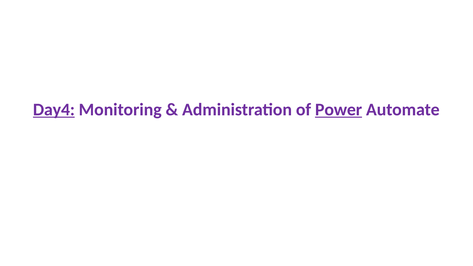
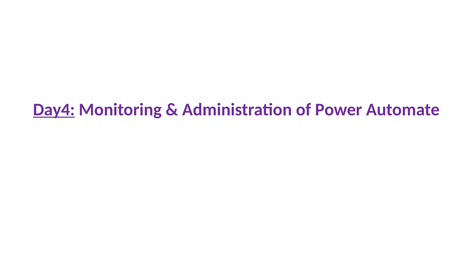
Power underline: present -> none (339, 110)
